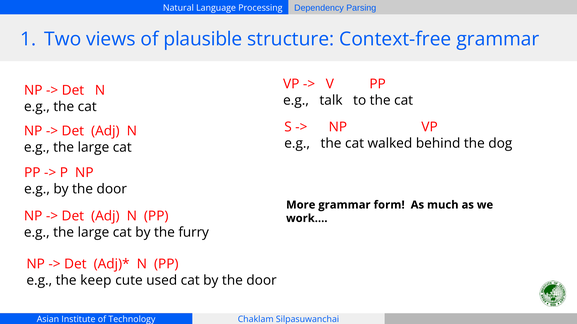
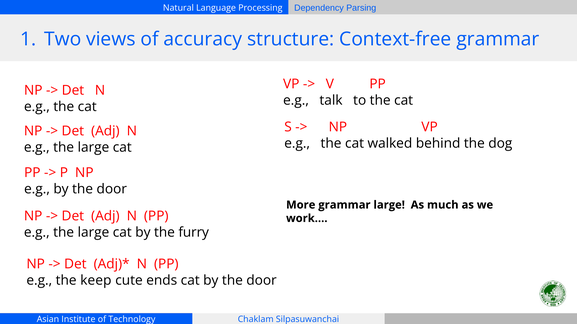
plausible: plausible -> accuracy (203, 39)
grammar form: form -> large (389, 205)
used: used -> ends (162, 281)
